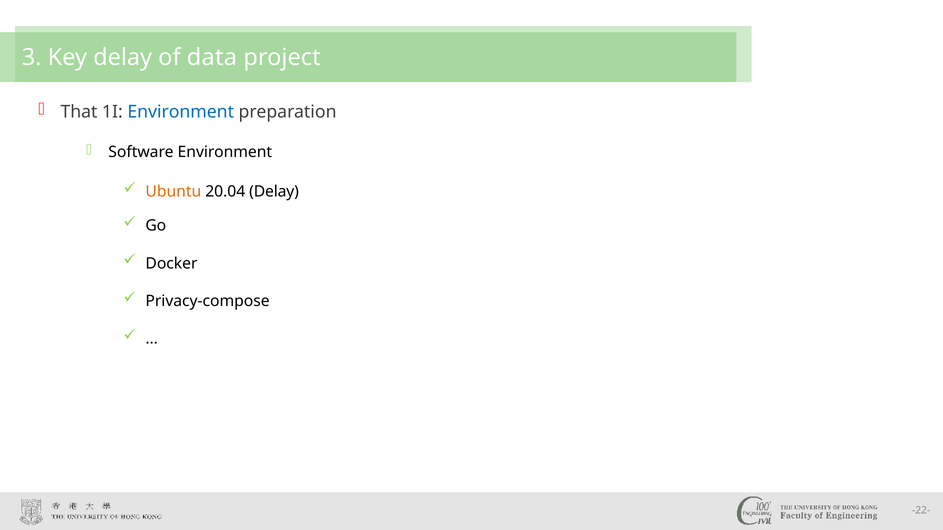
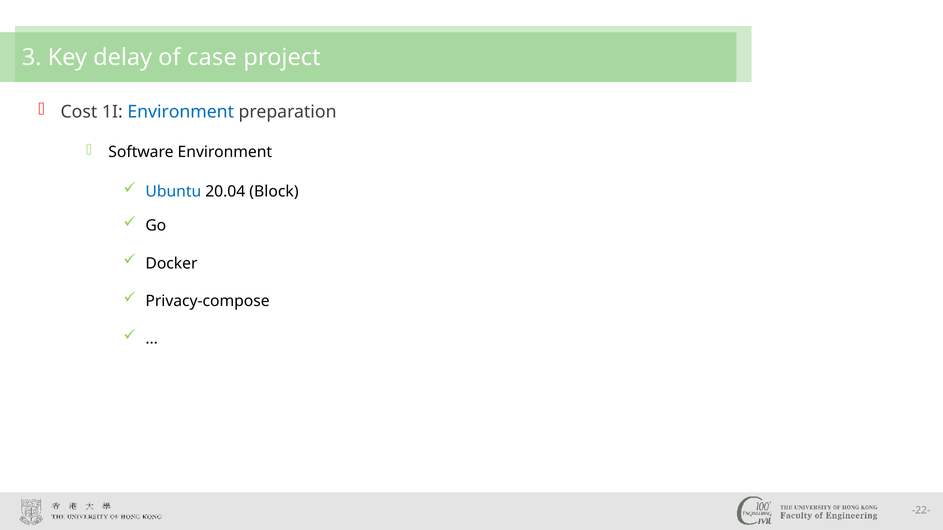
data: data -> case (212, 57)
That: That -> Cost (79, 112)
Ubuntu colour: orange -> blue (173, 192)
20.04 Delay: Delay -> Block (274, 192)
